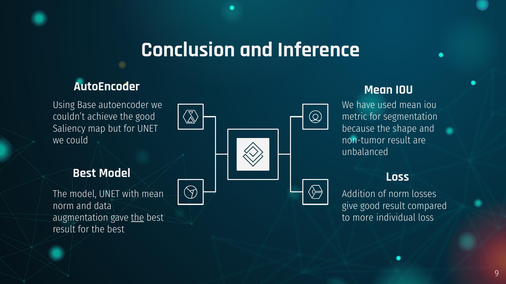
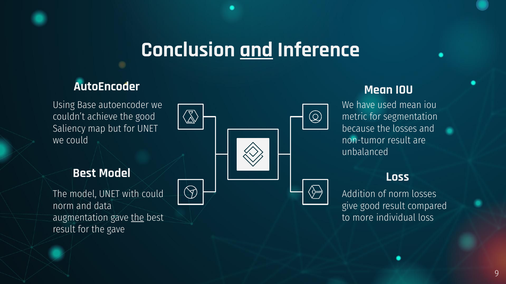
and underline: none -> present (256, 50)
the shape: shape -> losses (405, 129)
with mean: mean -> could (153, 194)
for the best: best -> gave (116, 230)
